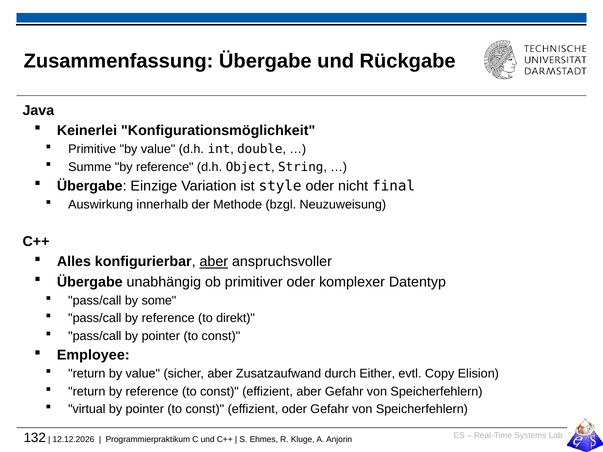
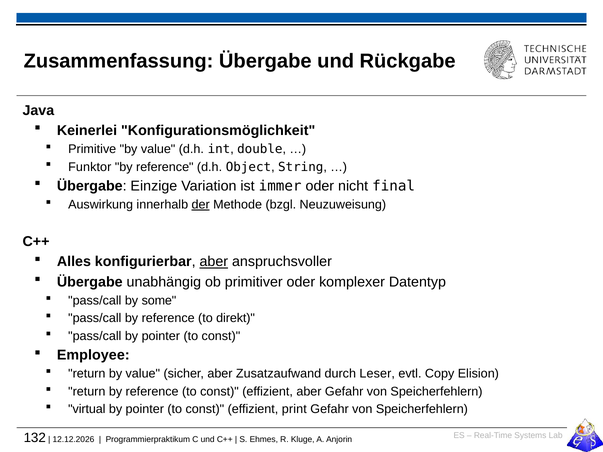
Summe: Summe -> Funktor (90, 167)
style: style -> immer (280, 186)
der underline: none -> present (201, 205)
Either: Either -> Leser (377, 374)
effizient oder: oder -> print (294, 410)
